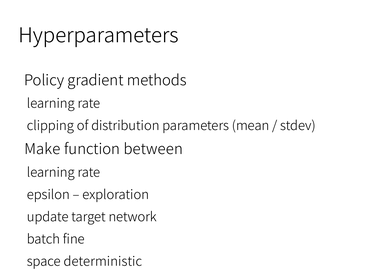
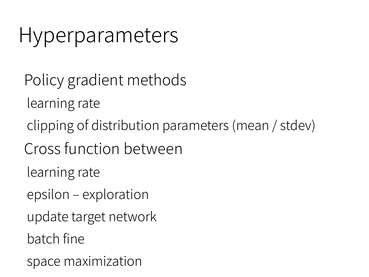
Make: Make -> Cross (42, 149)
deterministic: deterministic -> maximization (103, 261)
